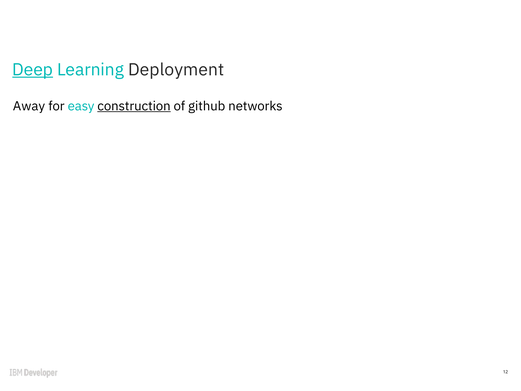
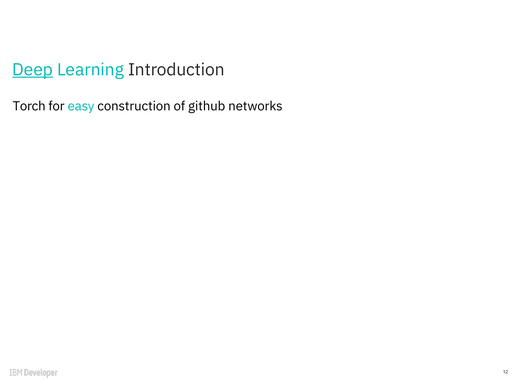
Deployment: Deployment -> Introduction (176, 70)
Away: Away -> Torch (29, 106)
construction underline: present -> none (134, 106)
